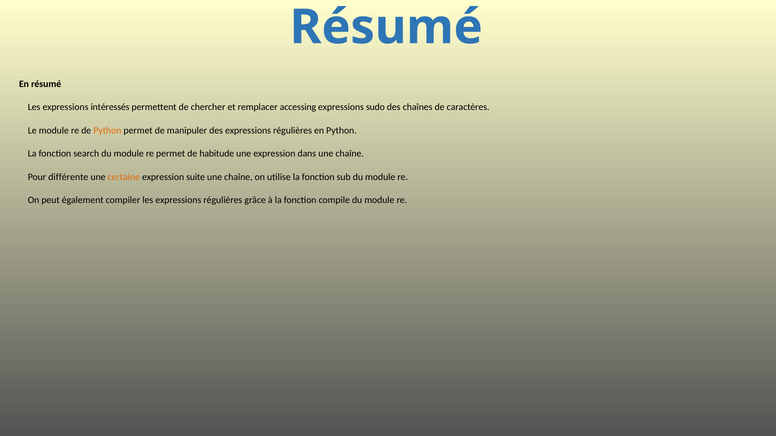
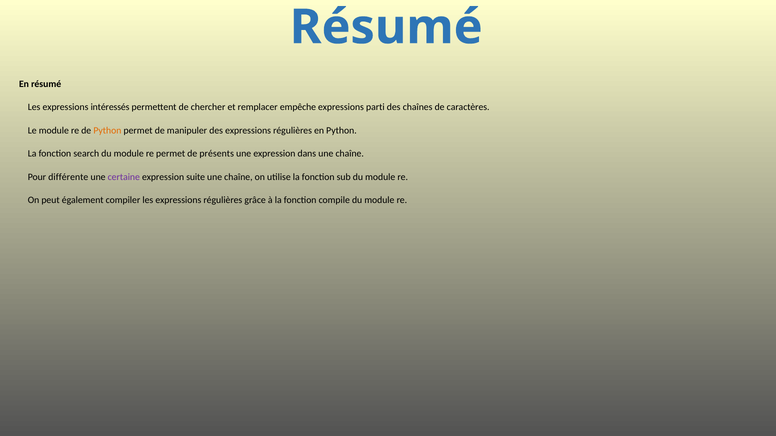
accessing: accessing -> empêche (298, 107)
sudo: sudo -> parti (375, 107)
habitude: habitude -> présents (217, 154)
certaine colour: orange -> purple (124, 177)
